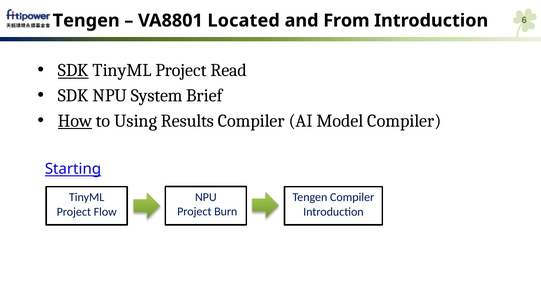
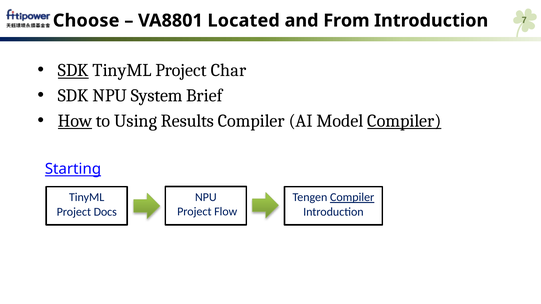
Tengen: Tengen -> Choose (86, 21)
6: 6 -> 7 (524, 20)
Read: Read -> Char (229, 70)
Compiler underline: none -> present (404, 121)
Compiler underline: none -> present (352, 198)
Burn: Burn -> Flow (226, 212)
Flow: Flow -> Docs (105, 212)
